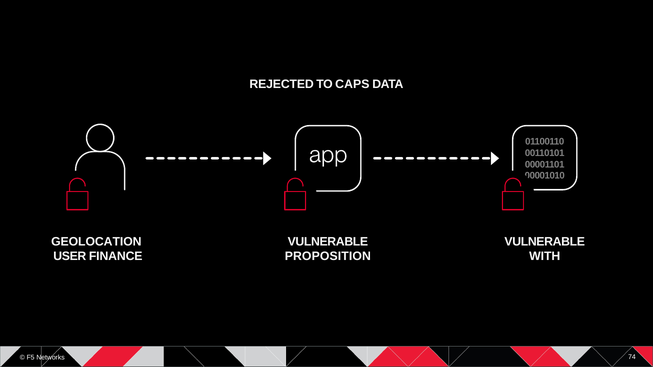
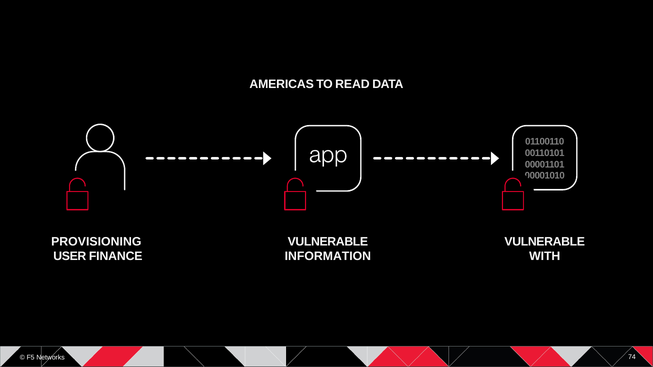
REJECTED: REJECTED -> AMERICAS (282, 84)
CAPS: CAPS -> READ (352, 84)
GEOLOCATION: GEOLOCATION -> PROVISIONING (96, 242)
PROPOSITION: PROPOSITION -> INFORMATION (328, 256)
